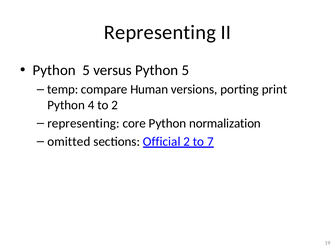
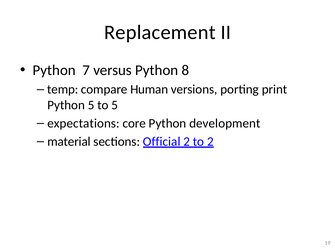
Representing: Representing -> Replacement (160, 32)
5: 5 -> 7 (86, 70)
versus Python 5: 5 -> 8 (185, 70)
Python 4: 4 -> 5 (91, 105)
to 2: 2 -> 5 (115, 105)
representing: representing -> expectations (83, 123)
normalization: normalization -> development (225, 123)
omitted: omitted -> material (69, 142)
to 7: 7 -> 2 (210, 142)
